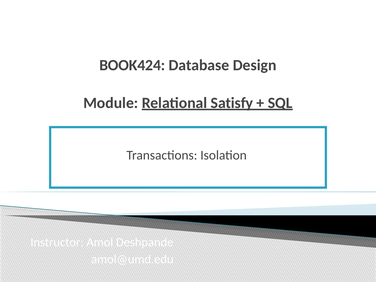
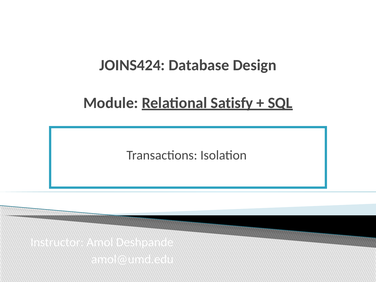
BOOK424: BOOK424 -> JOINS424 (132, 65)
